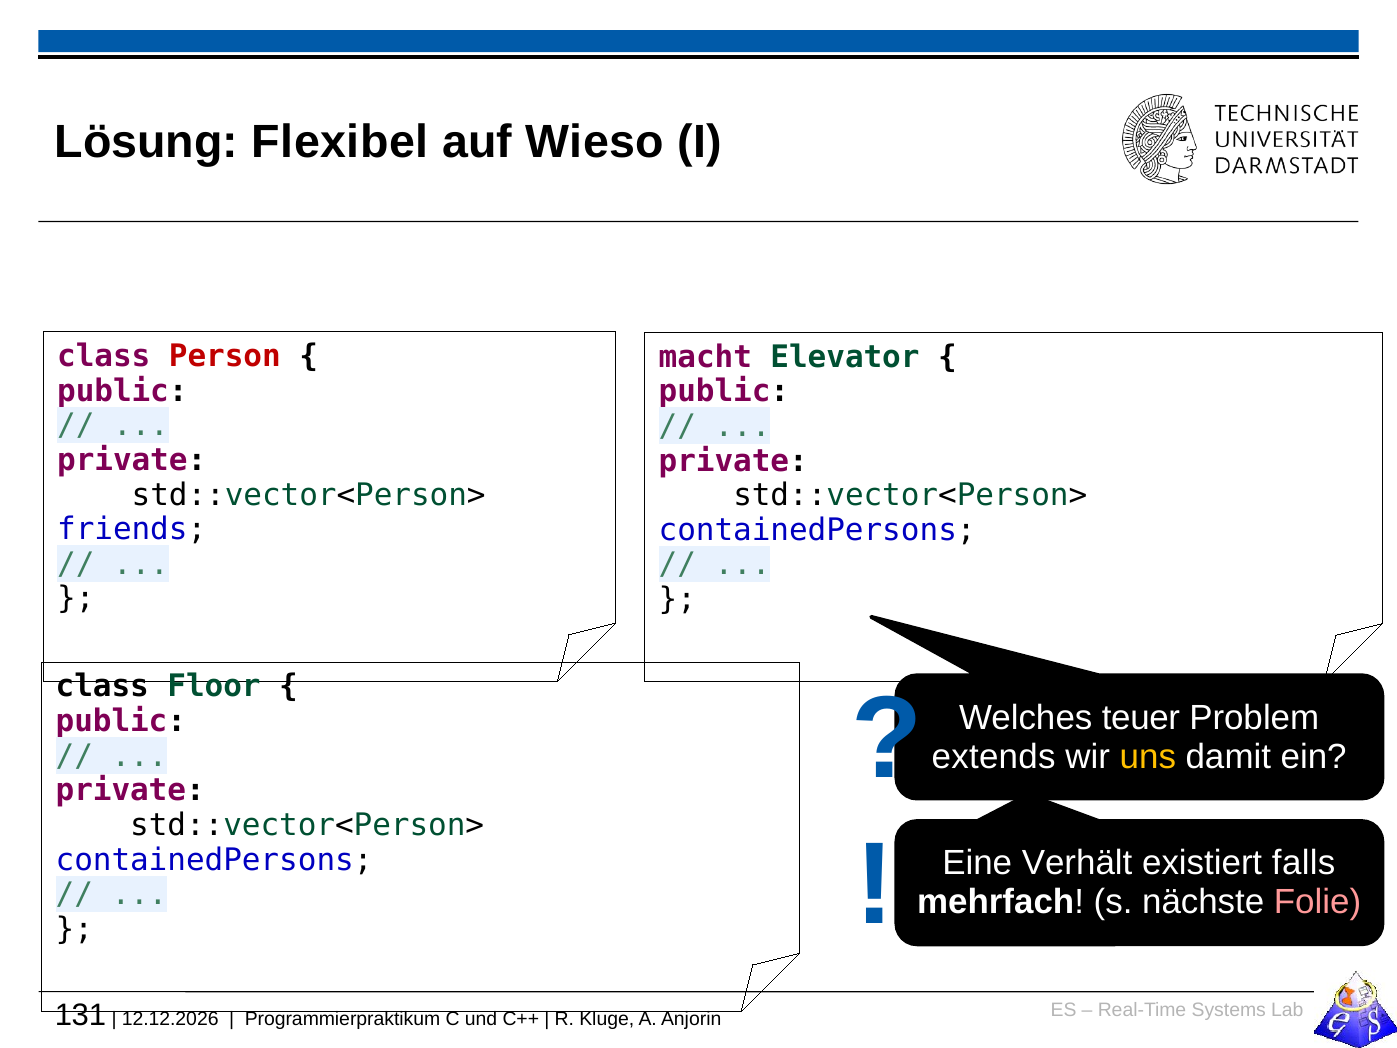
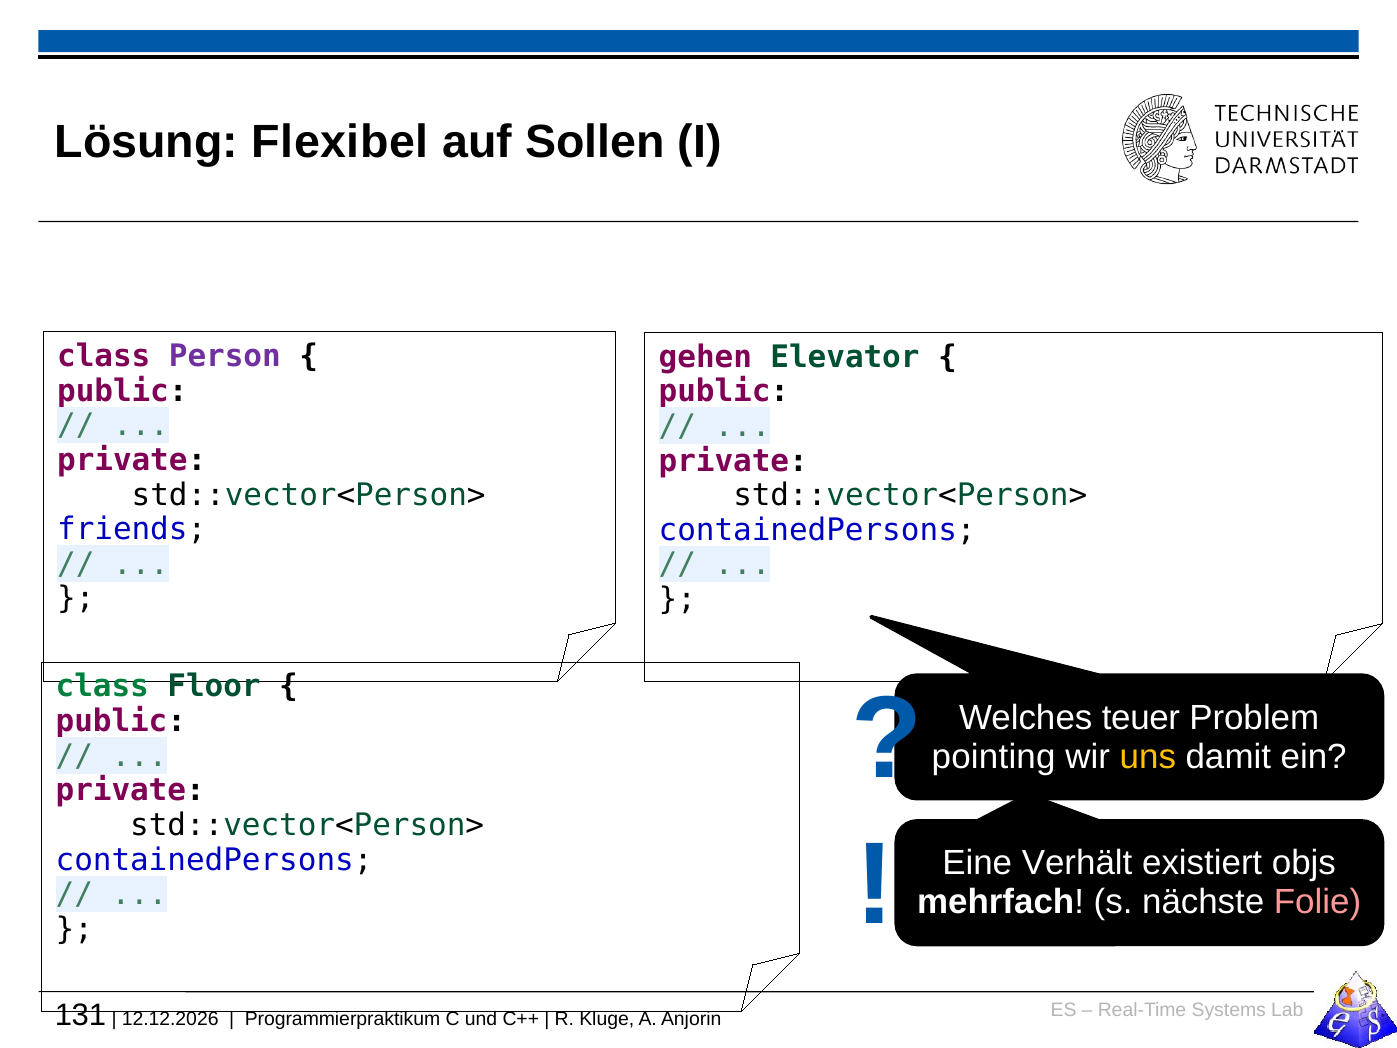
Wieso: Wieso -> Sollen (595, 142)
Person colour: red -> purple (225, 356)
macht: macht -> gehen (705, 357)
class colour: black -> green (102, 686)
extends: extends -> pointing (994, 756)
falls: falls -> objs (1304, 863)
